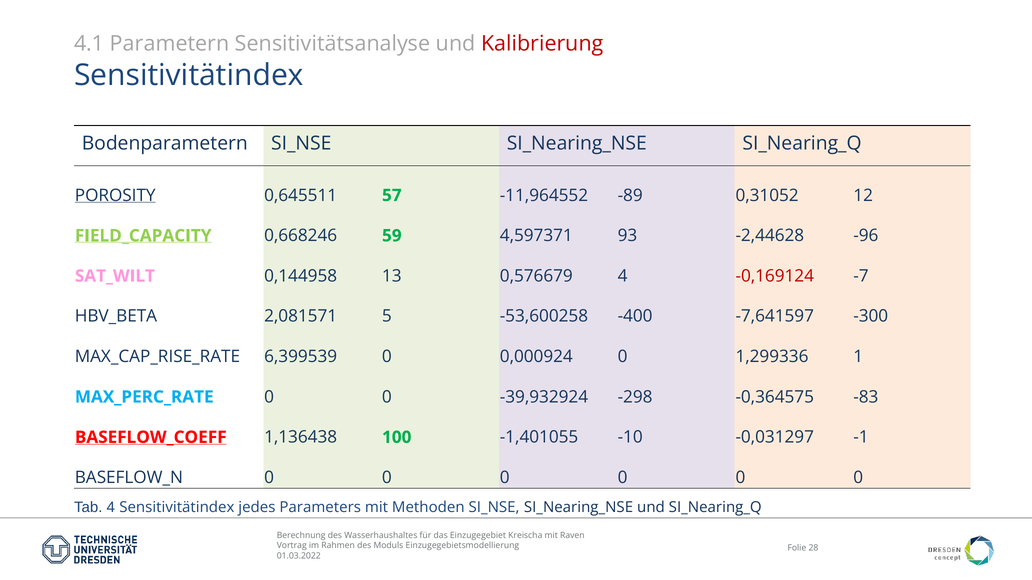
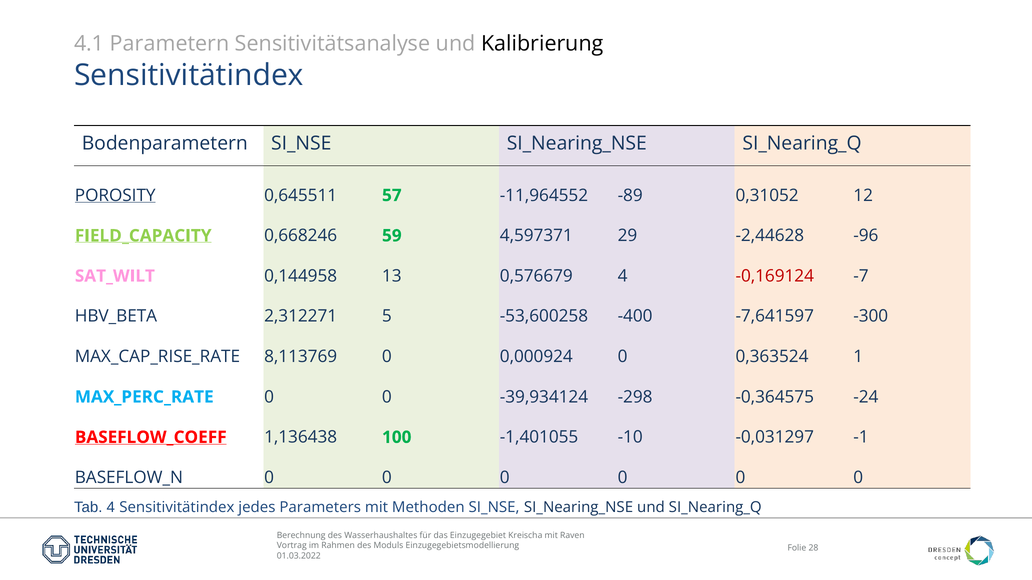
Kalibrierung colour: red -> black (542, 44)
93: 93 -> 29 (627, 236)
2,081571: 2,081571 -> 2,312271 (301, 317)
6,399539: 6,399539 -> 8,113769 (301, 357)
1,299336: 1,299336 -> 0,363524 (772, 357)
-39,932924: -39,932924 -> -39,934124 (544, 397)
-83: -83 -> -24 (866, 397)
